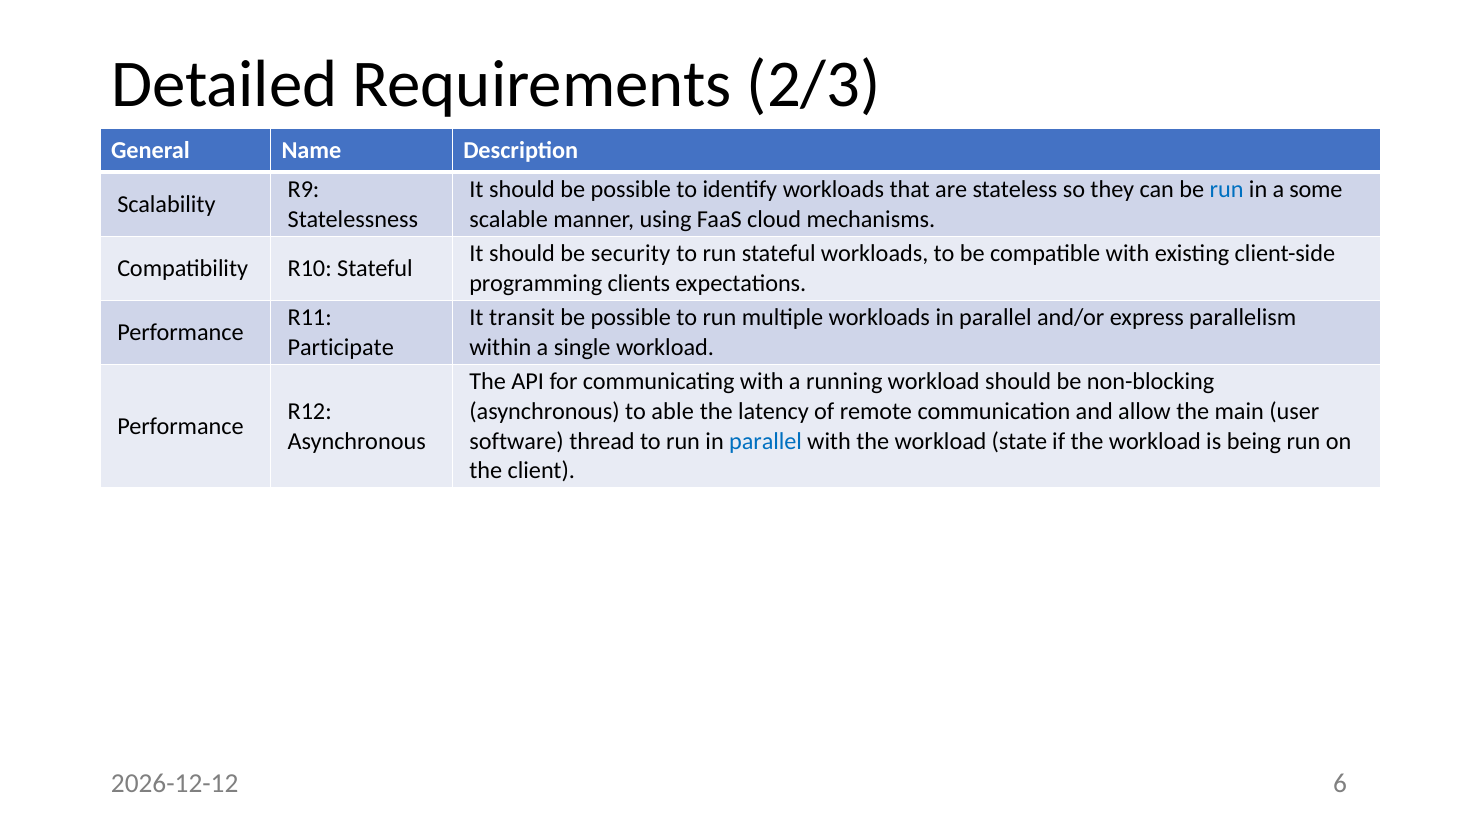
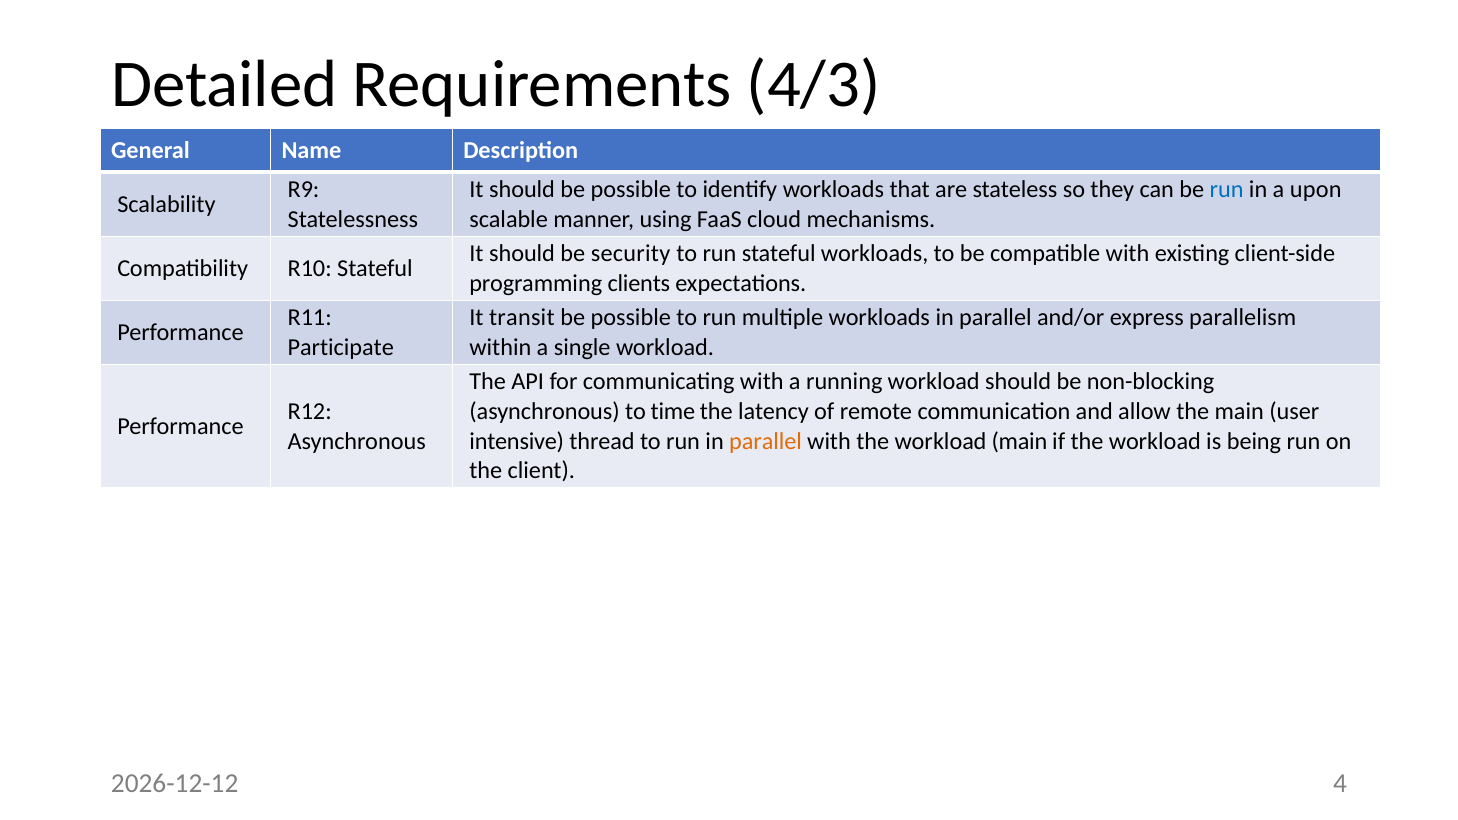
2/3: 2/3 -> 4/3 (814, 85)
some: some -> upon (1316, 190)
able: able -> time (673, 411)
software: software -> intensive (517, 441)
parallel colour: blue -> orange (766, 441)
workload state: state -> main (1019, 441)
6: 6 -> 4 (1340, 784)
